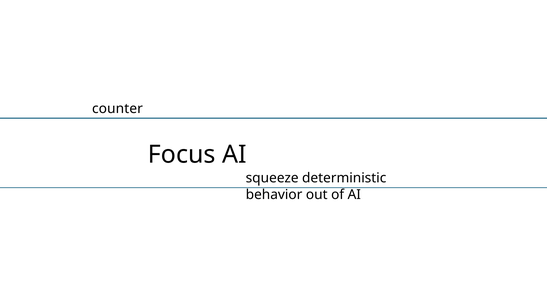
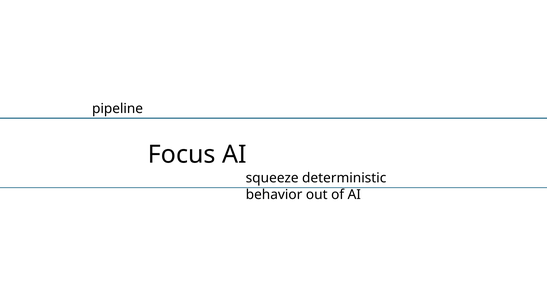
counter: counter -> pipeline (118, 108)
